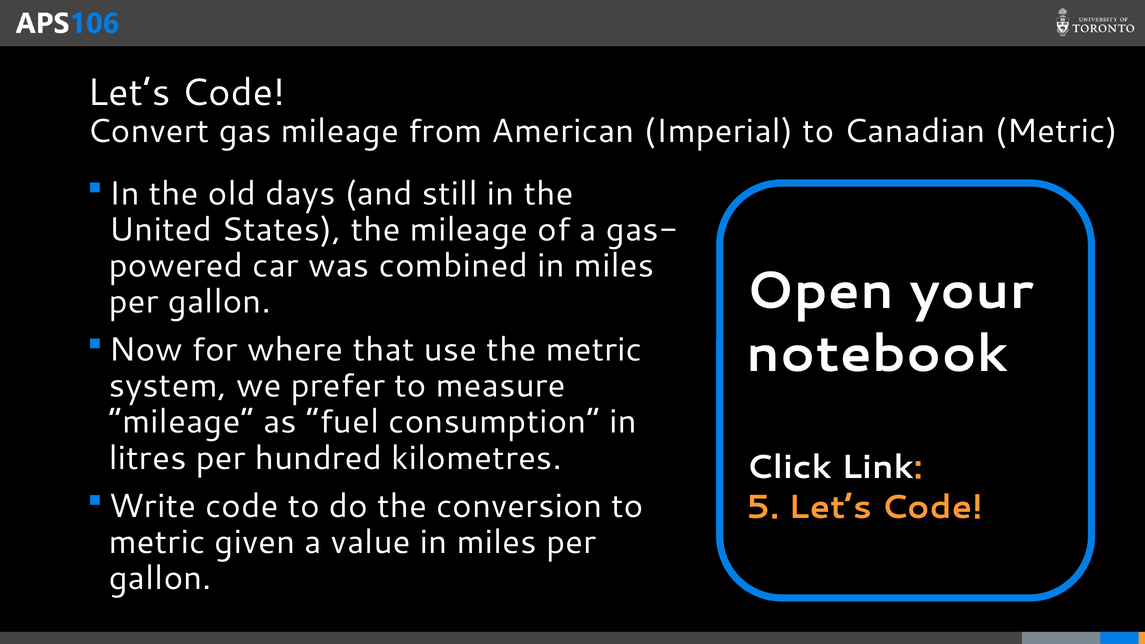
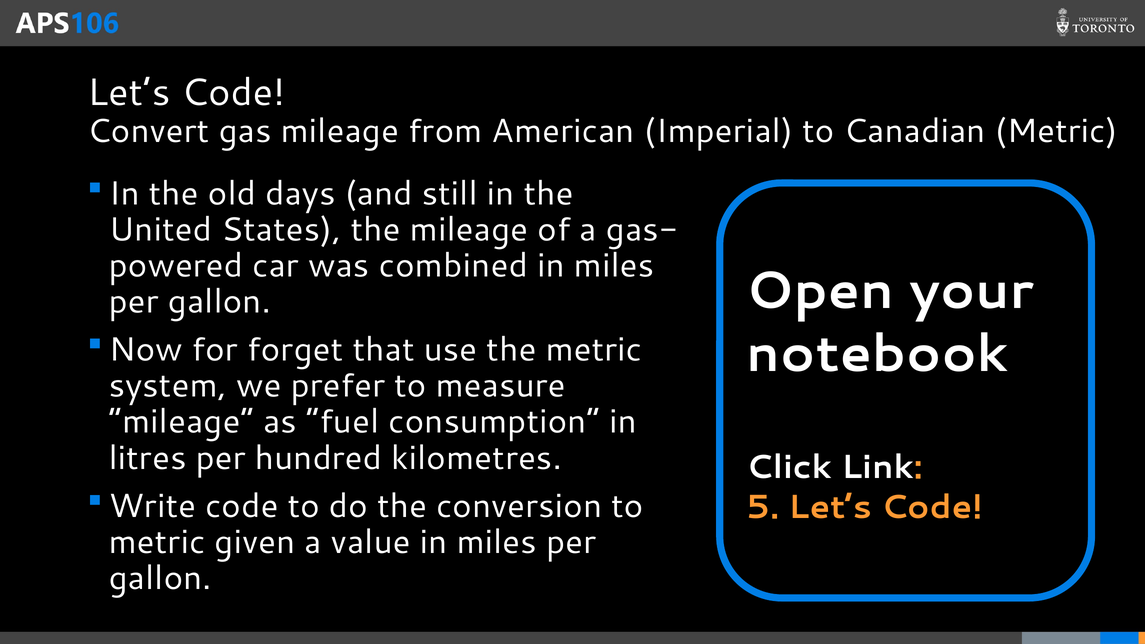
where: where -> forget (295, 350)
